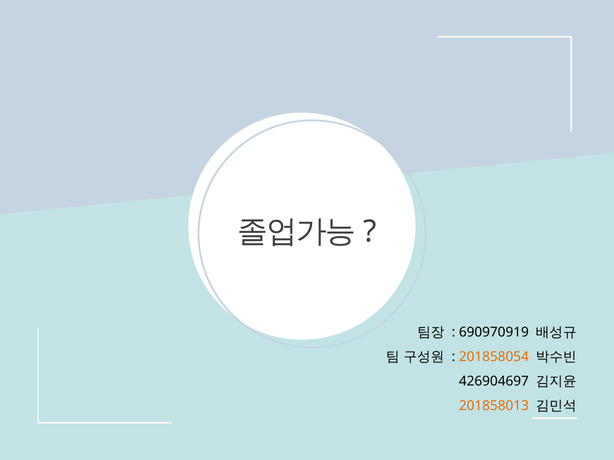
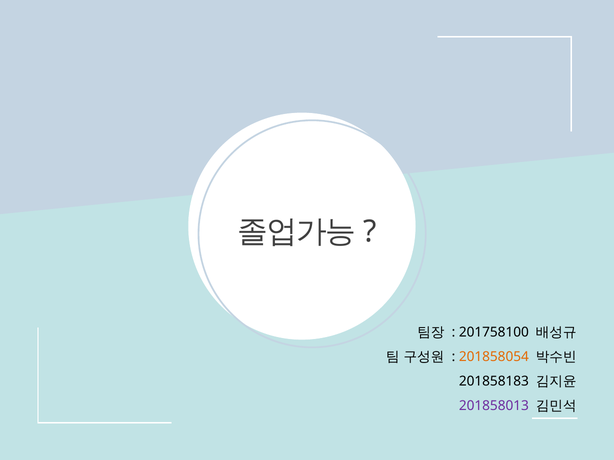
690970919: 690970919 -> 201758100 (494, 333)
426904697: 426904697 -> 201858183 (494, 382)
201858013 colour: orange -> purple (494, 406)
